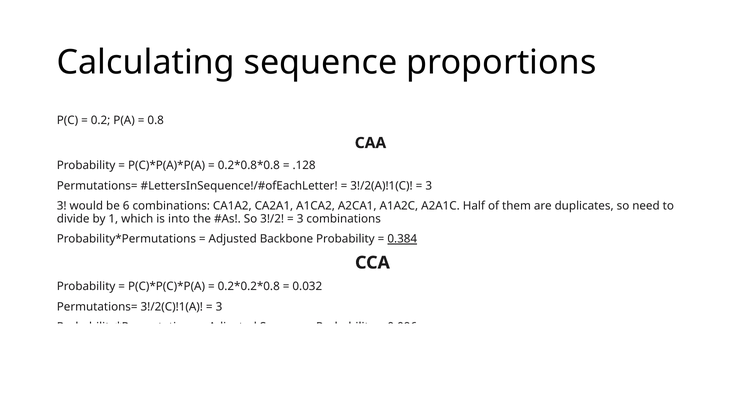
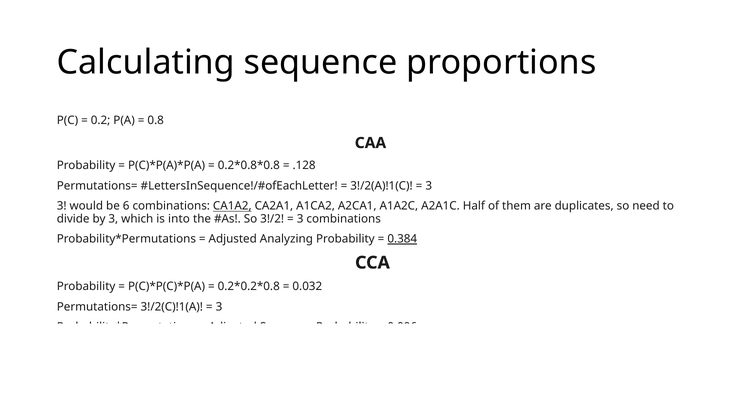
CA1A2 underline: none -> present (232, 206)
by 1: 1 -> 3 (113, 219)
Backbone: Backbone -> Analyzing (286, 239)
